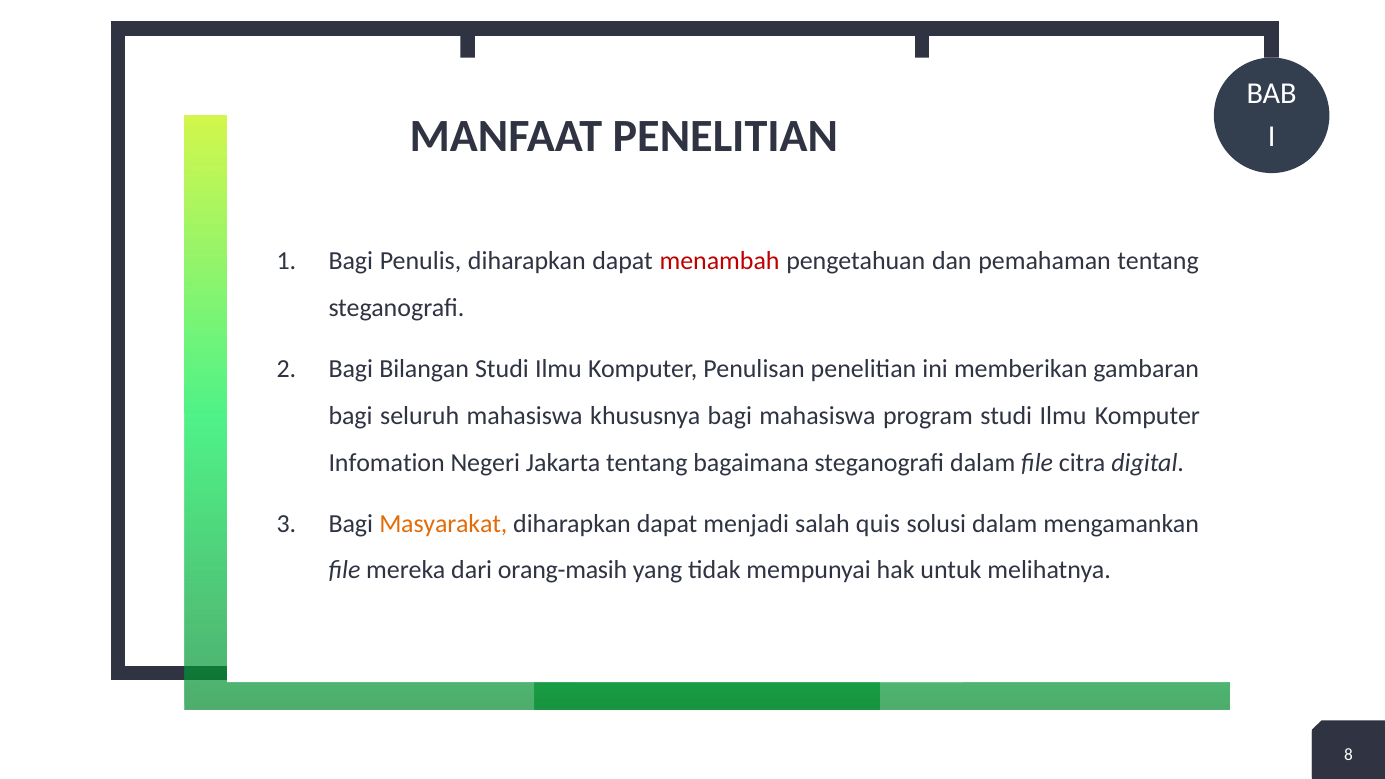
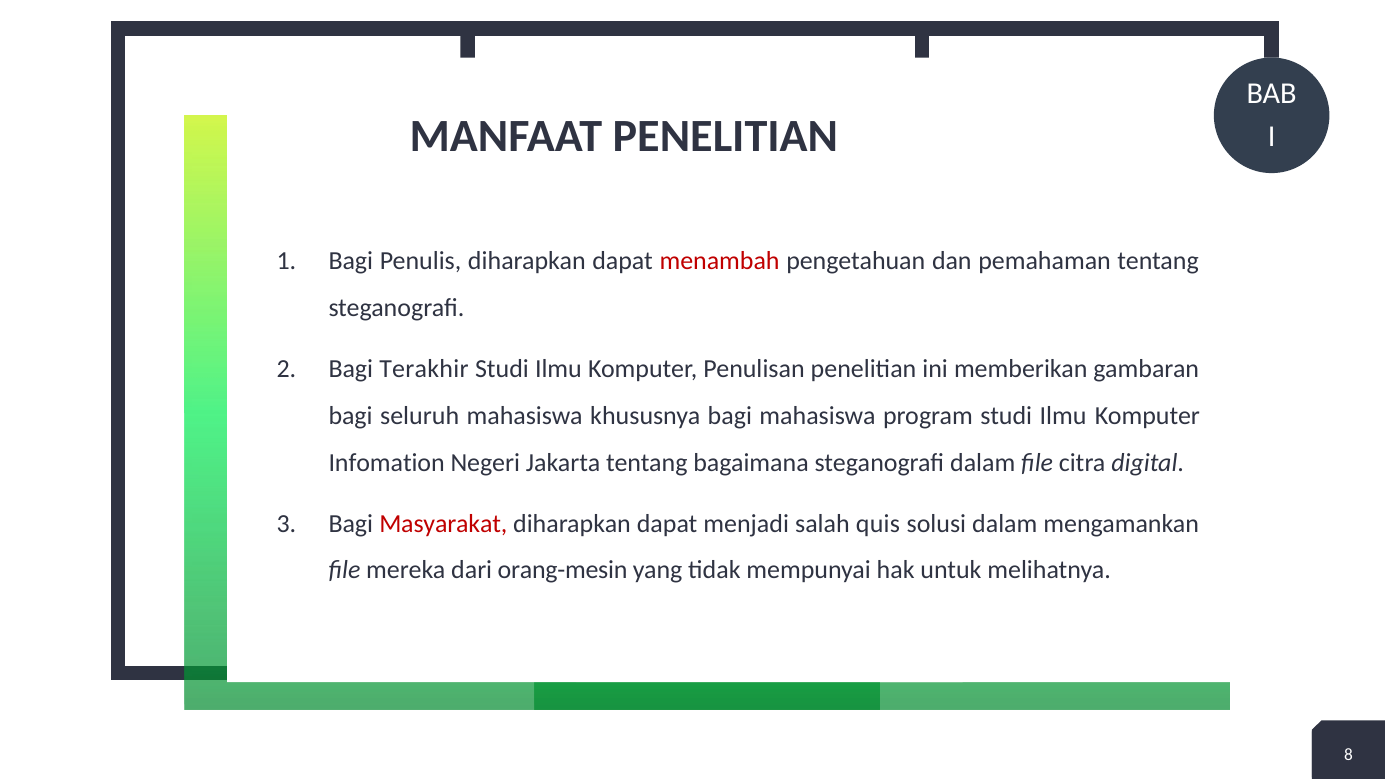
Bilangan: Bilangan -> Terakhir (424, 369)
Masyarakat colour: orange -> red (443, 524)
orang-masih: orang-masih -> orang-mesin (563, 570)
